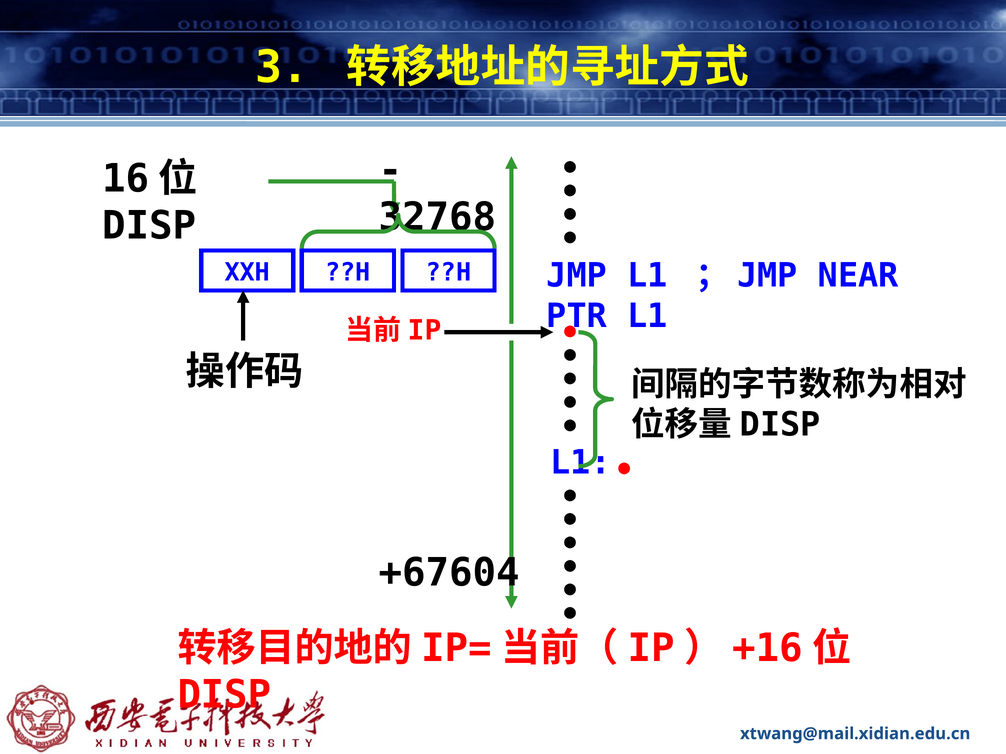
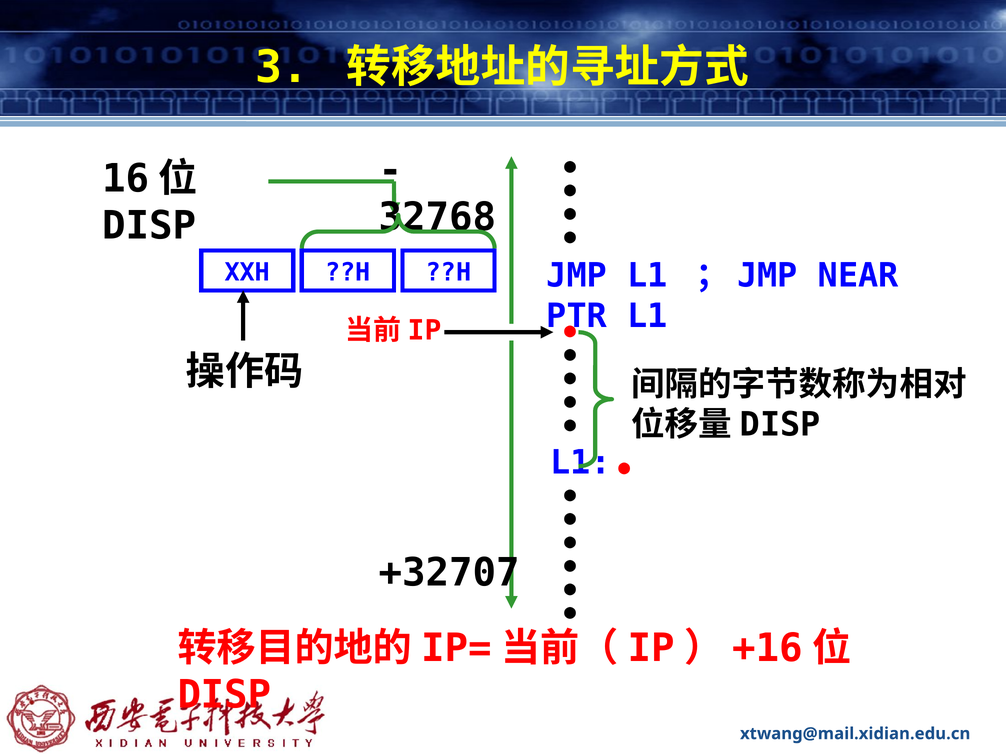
+67604: +67604 -> +32707 (449, 573)
